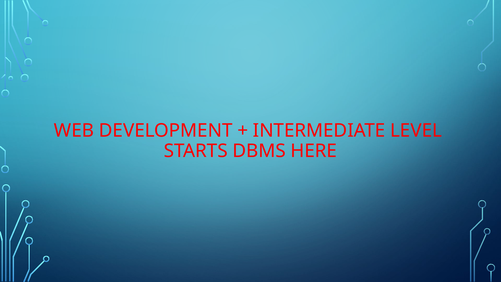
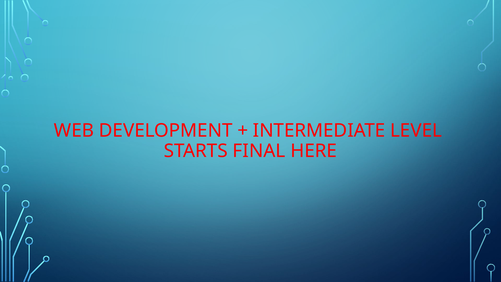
DBMS: DBMS -> FINAL (259, 151)
